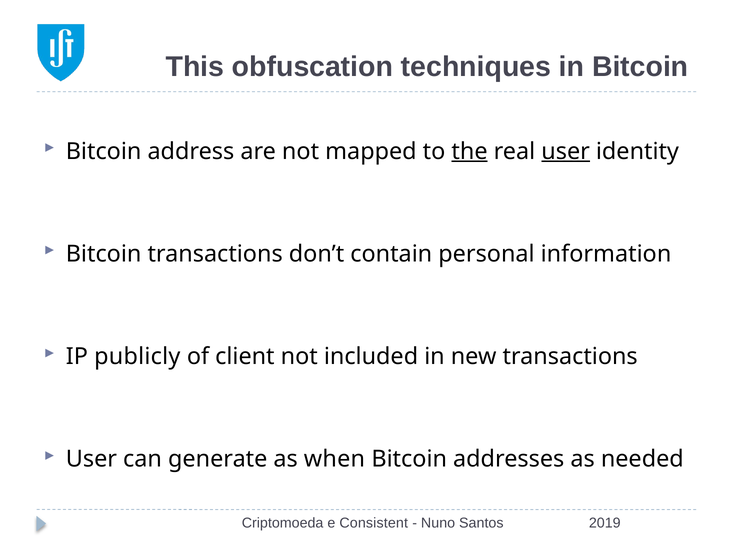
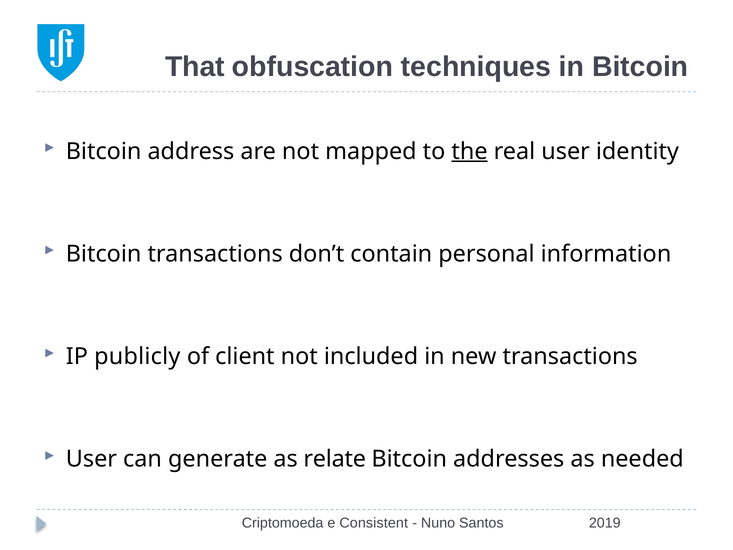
This: This -> That (195, 67)
user underline: present -> none (566, 151)
when: when -> relate (335, 459)
